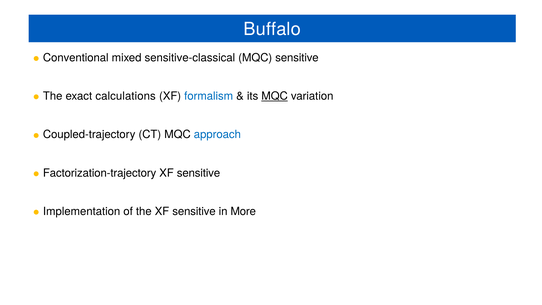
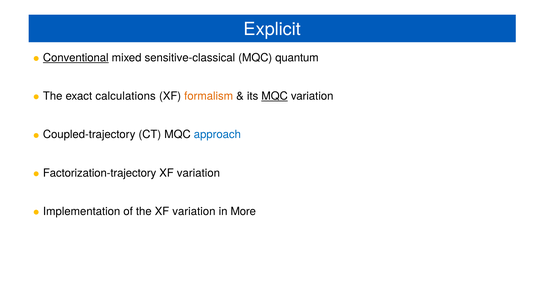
Buffalo: Buffalo -> Explicit (272, 29)
Conventional underline: none -> present (76, 58)
MQC sensitive: sensitive -> quantum (297, 58)
formalism colour: blue -> orange (209, 96)
sensitive: sensitive -> variation (198, 173)
the XF sensitive: sensitive -> variation (194, 211)
